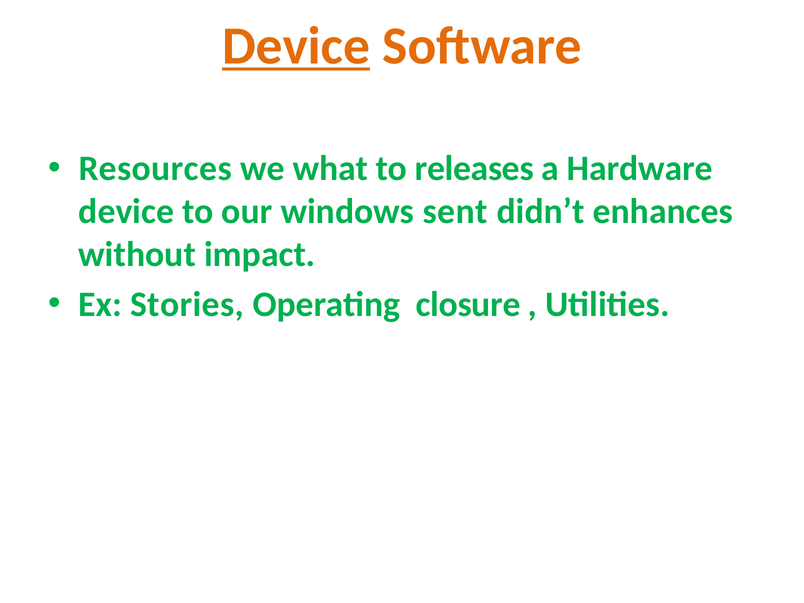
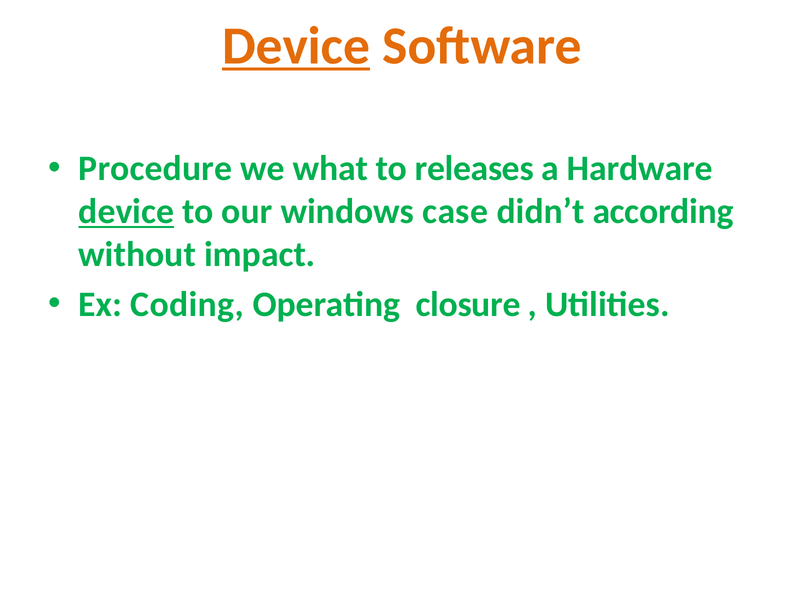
Resources: Resources -> Procedure (155, 169)
device underline: none -> present (126, 212)
sent: sent -> case (455, 212)
enhances: enhances -> according (663, 212)
Stories: Stories -> Coding (187, 304)
